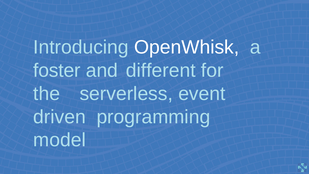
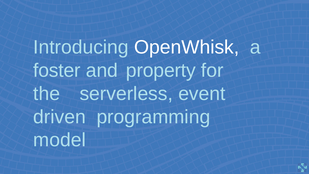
different: different -> property (161, 70)
